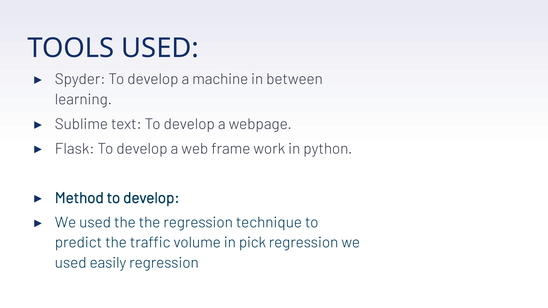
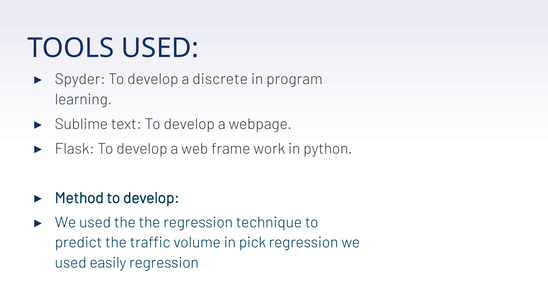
machine: machine -> discrete (220, 79)
between: between -> program (294, 79)
